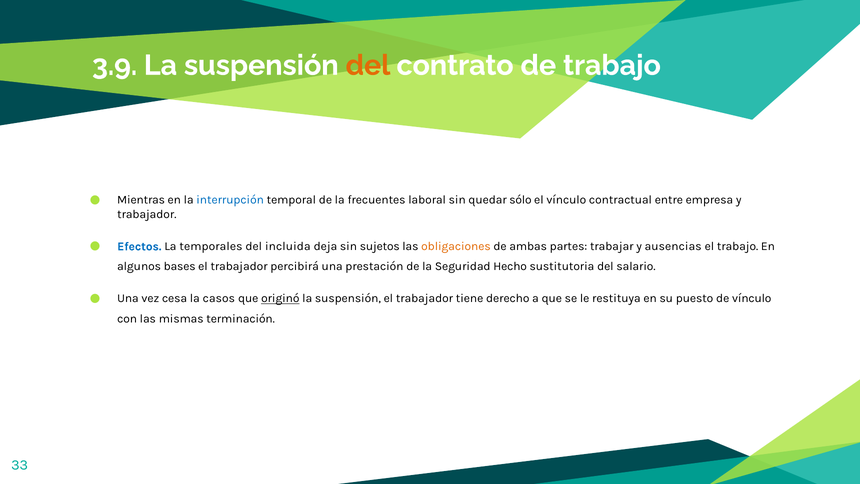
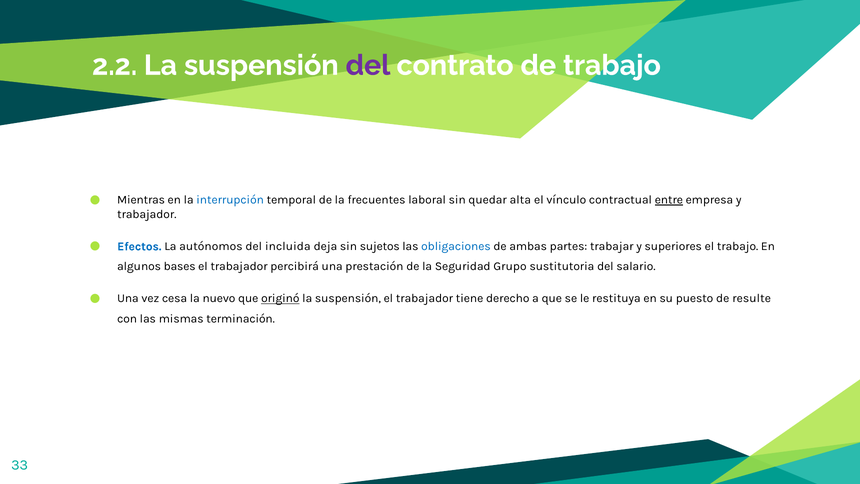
3.9: 3.9 -> 2.2 (115, 65)
del colour: orange -> purple (368, 65)
sólo: sólo -> alta (520, 200)
entre underline: none -> present (669, 200)
temporales: temporales -> autónomos (211, 246)
obligaciones colour: orange -> blue (456, 246)
ausencias: ausencias -> superiores (673, 246)
Hecho: Hecho -> Grupo (510, 266)
casos: casos -> nuevo (219, 298)
de vínculo: vínculo -> resulte (752, 298)
